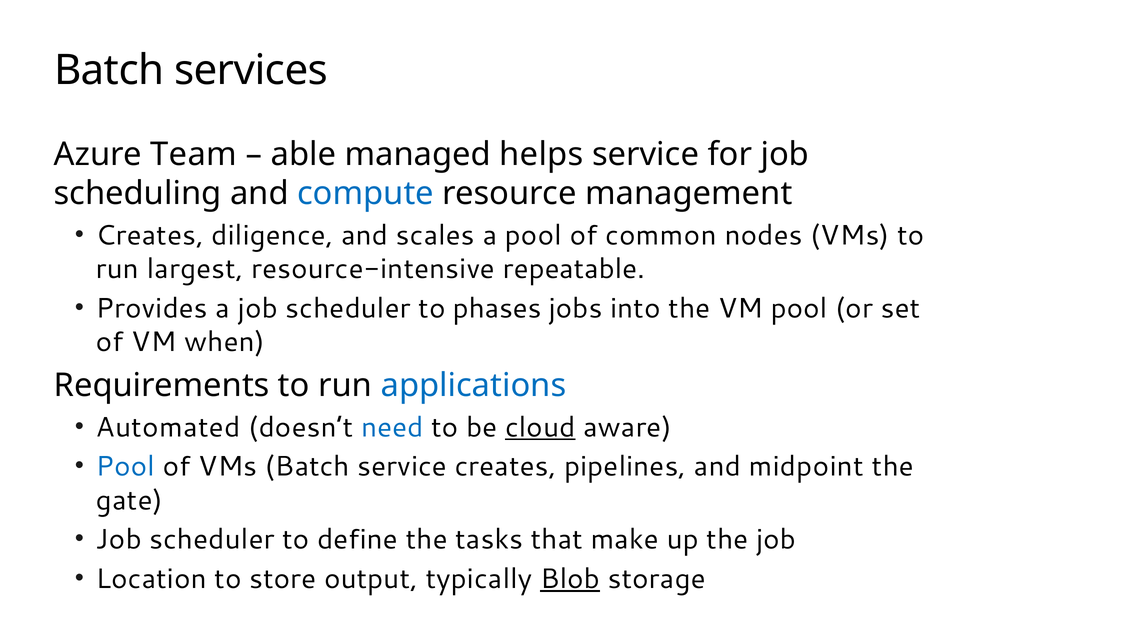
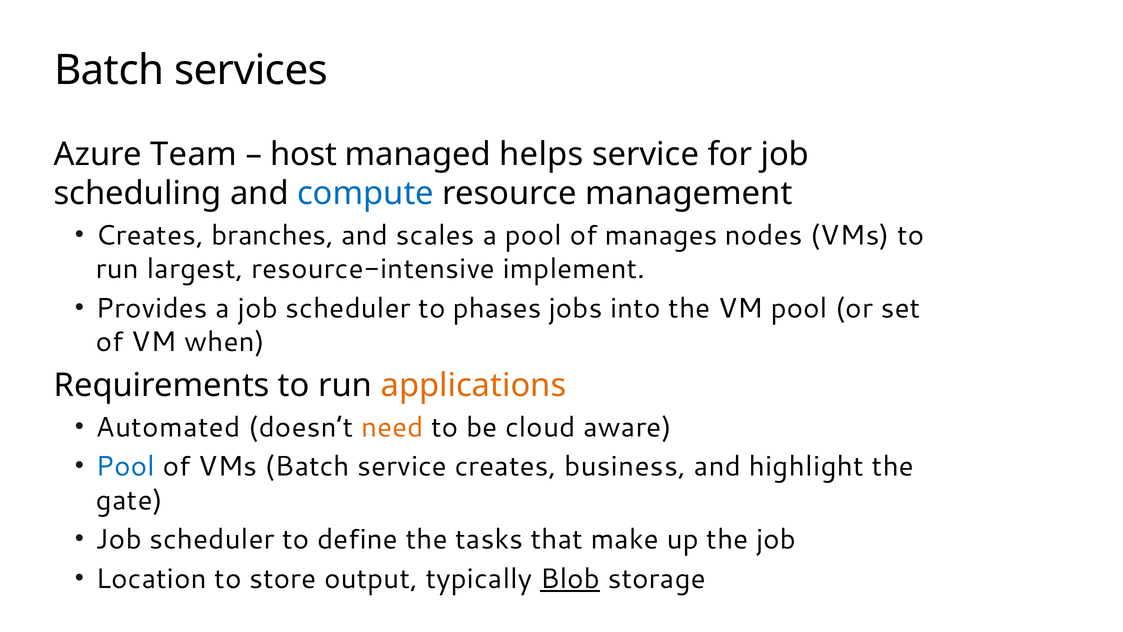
able: able -> host (304, 154)
diligence: diligence -> branches (273, 235)
common: common -> manages (661, 235)
repeatable: repeatable -> implement (574, 269)
applications colour: blue -> orange (473, 385)
need colour: blue -> orange (392, 427)
cloud underline: present -> none (540, 427)
pipelines: pipelines -> business (625, 466)
midpoint: midpoint -> highlight (806, 466)
